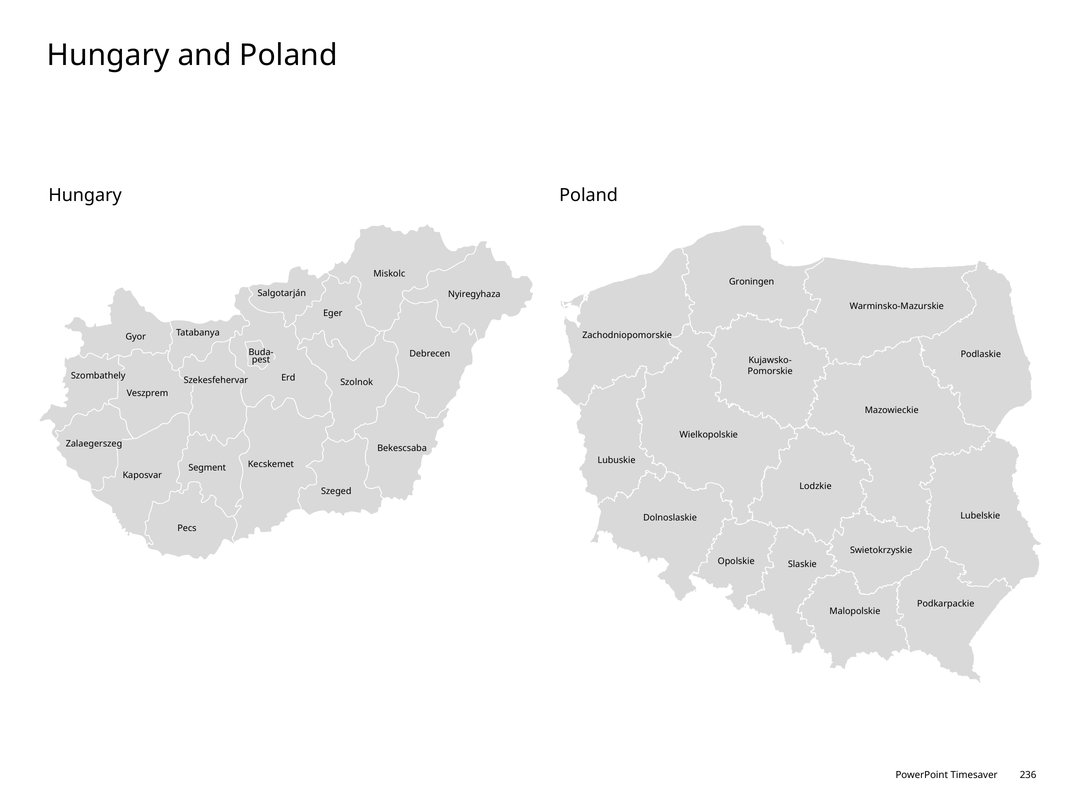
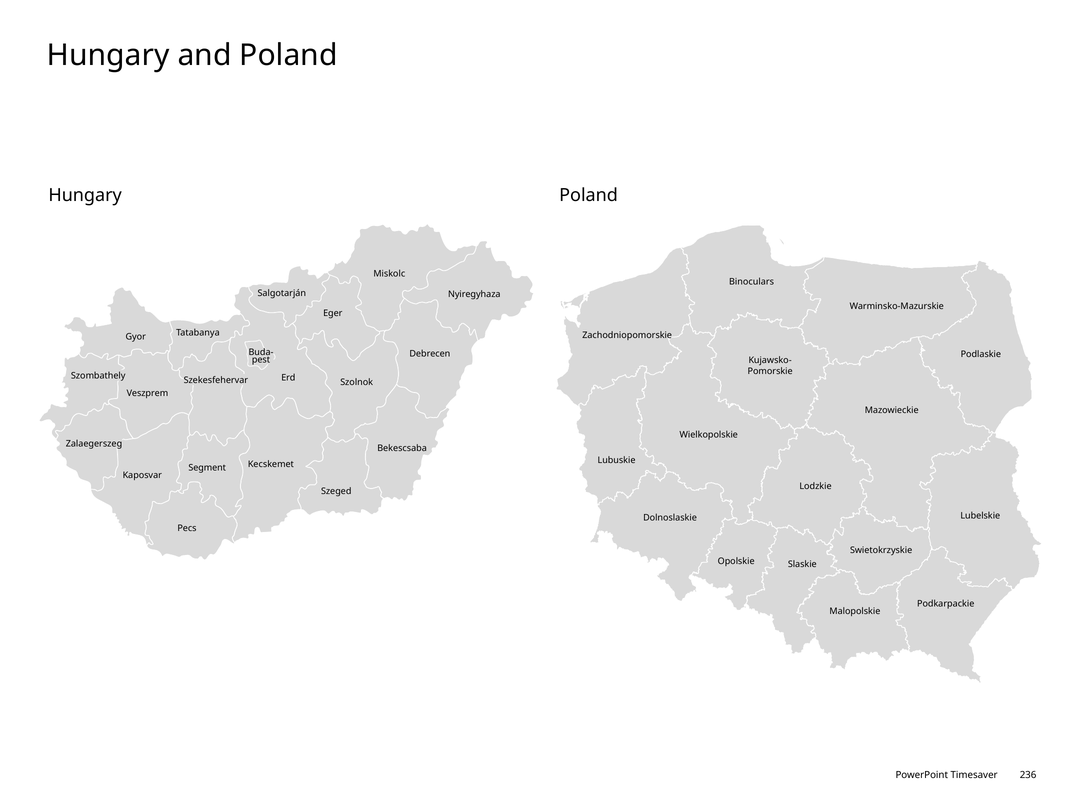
Groningen: Groningen -> Binoculars (752, 282)
